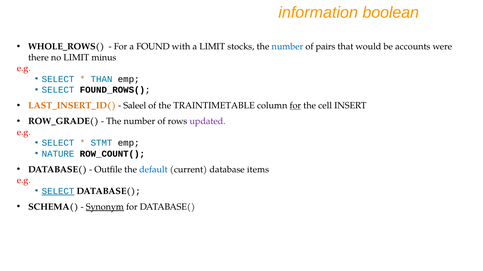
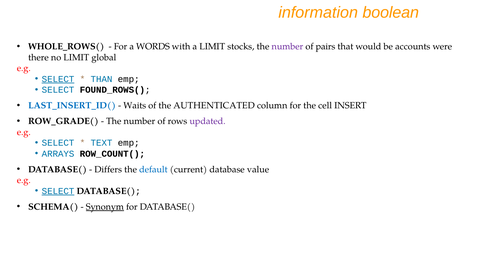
FOUND: FOUND -> WORDS (153, 47)
number colour: blue -> purple (287, 47)
minus: minus -> global (104, 58)
SELECT underline: none -> present (58, 79)
LAST_INSERT_ID( colour: orange -> blue (72, 106)
Saleel: Saleel -> Waits (135, 106)
TRAINTIMETABLE: TRAINTIMETABLE -> AUTHENTICATED (214, 106)
for underline: present -> none (295, 106)
STMT: STMT -> TEXT (102, 143)
NATURE: NATURE -> ARRAYS (58, 154)
Outfile: Outfile -> Differs (108, 170)
items: items -> value (258, 170)
